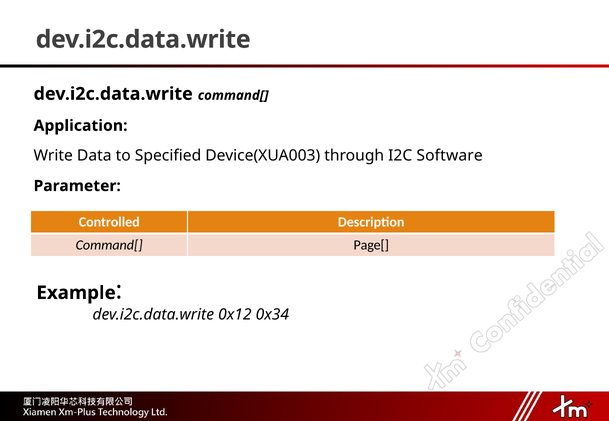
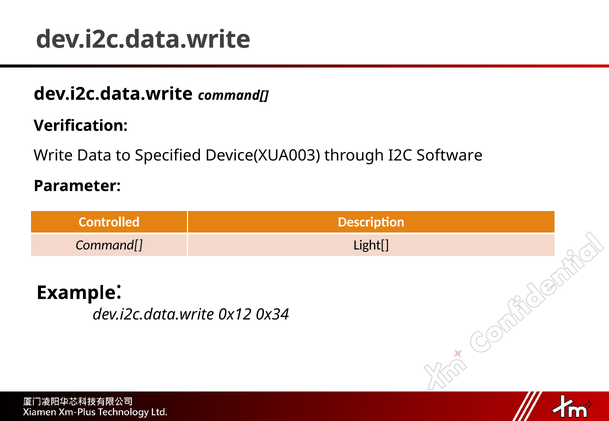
Application: Application -> Verification (81, 126)
Page[: Page[ -> Light[ (371, 245)
